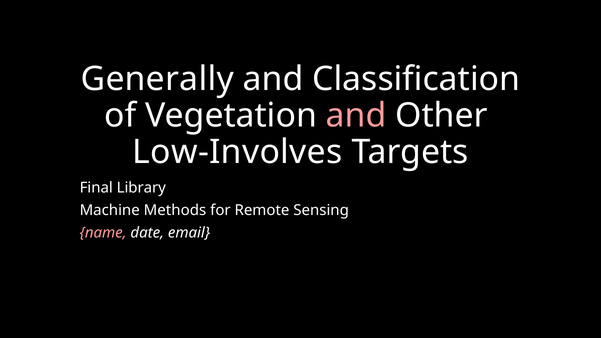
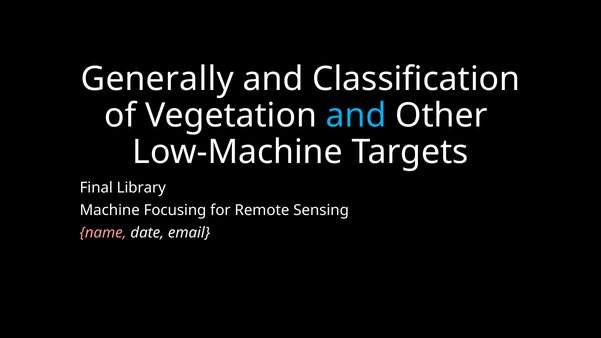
and colour: pink -> light blue (356, 116)
Low-Involves: Low-Involves -> Low-Machine (238, 152)
Methods: Methods -> Focusing (175, 210)
